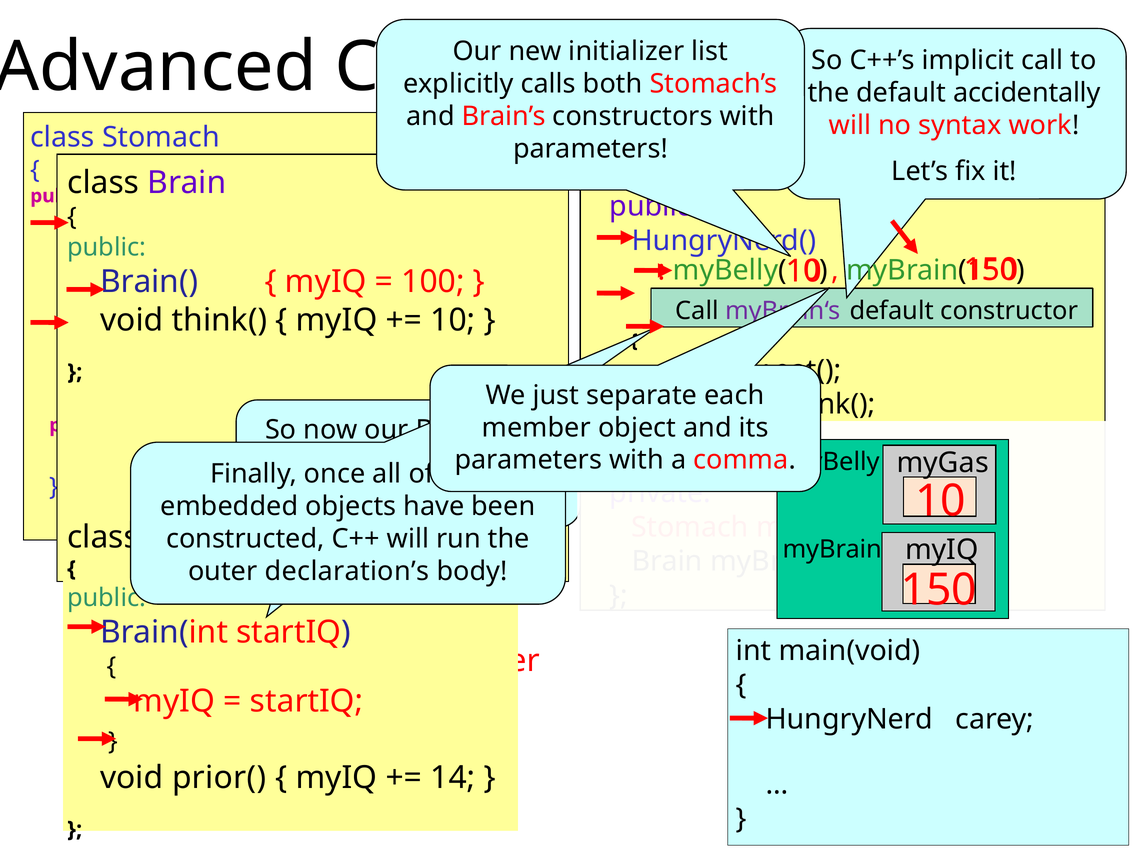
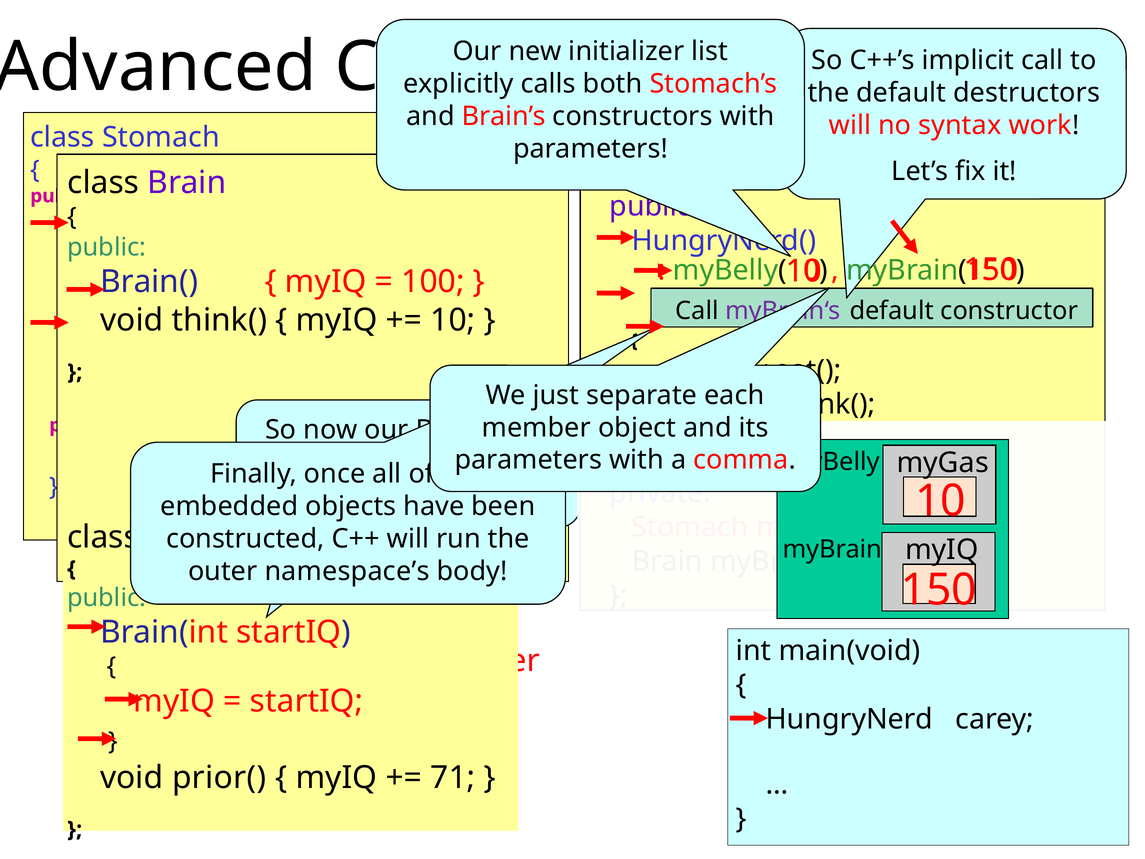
accidentally: accidentally -> destructors (1027, 93)
declaration’s: declaration’s -> namespace’s (347, 571)
14: 14 -> 71 (453, 777)
